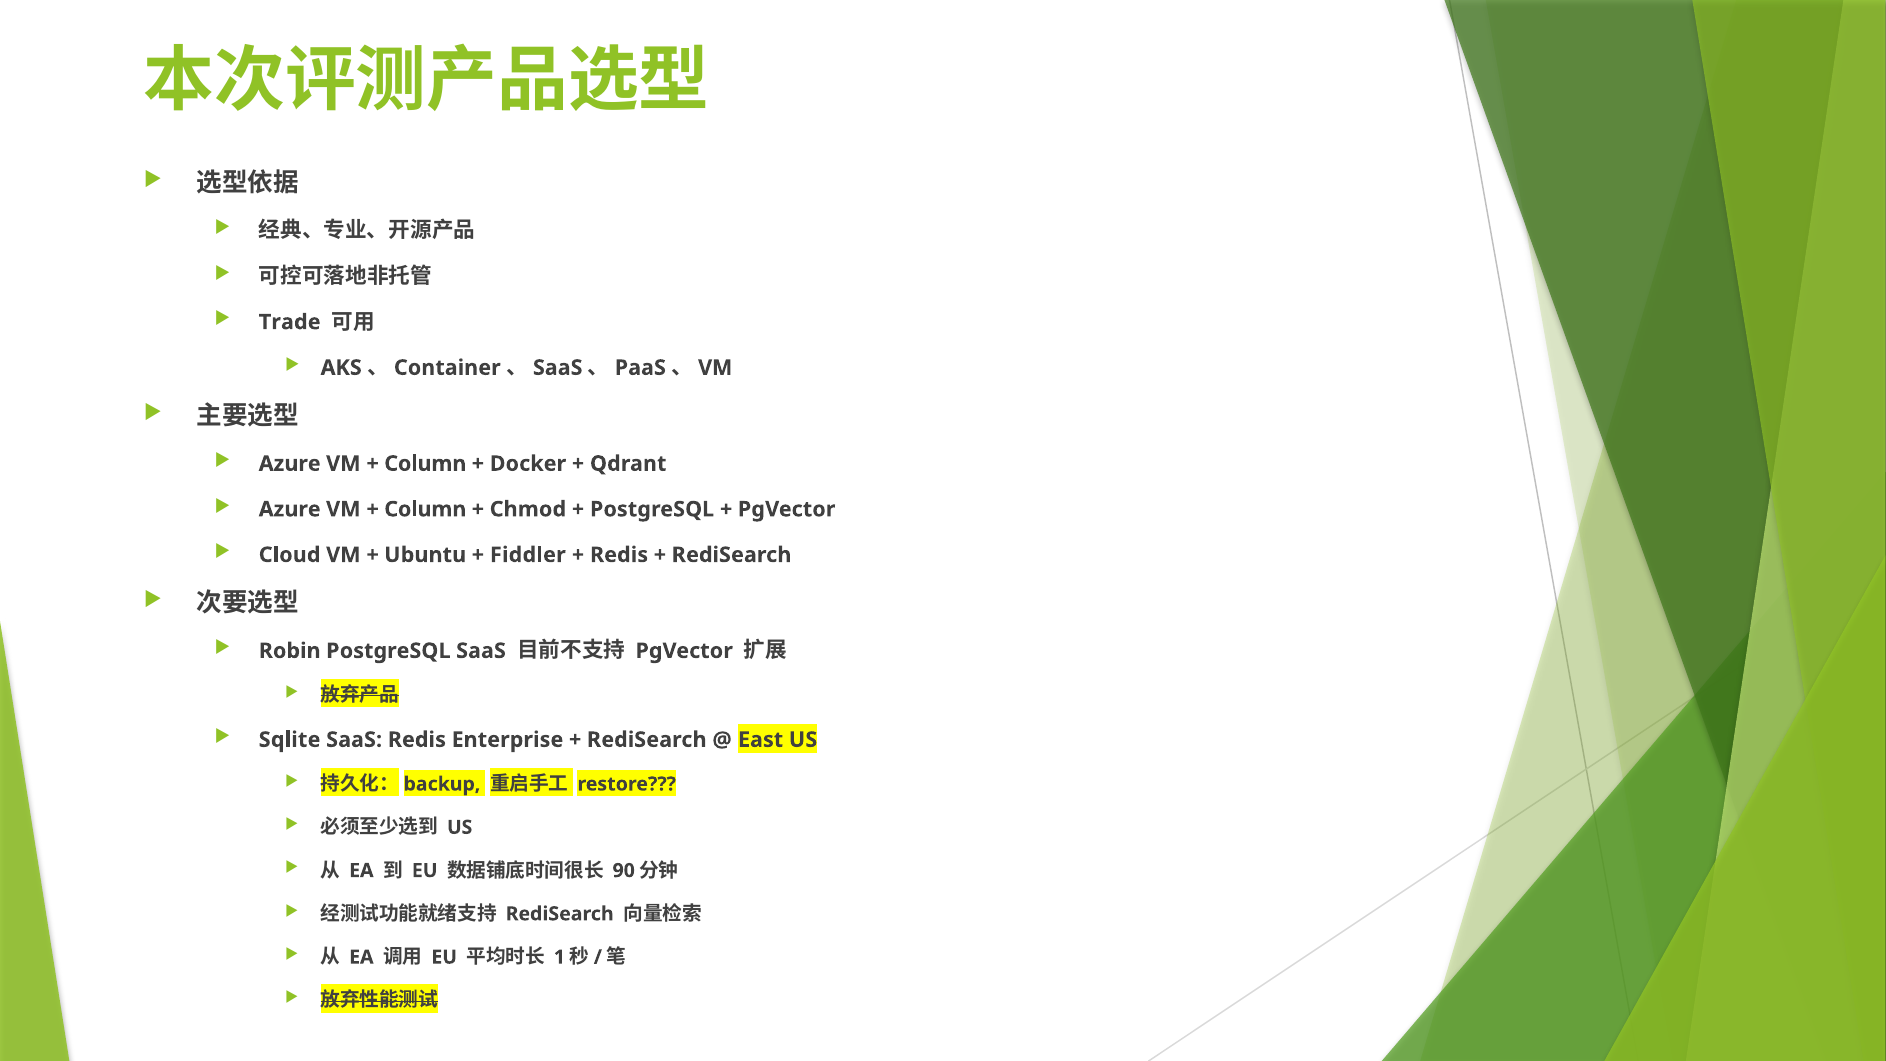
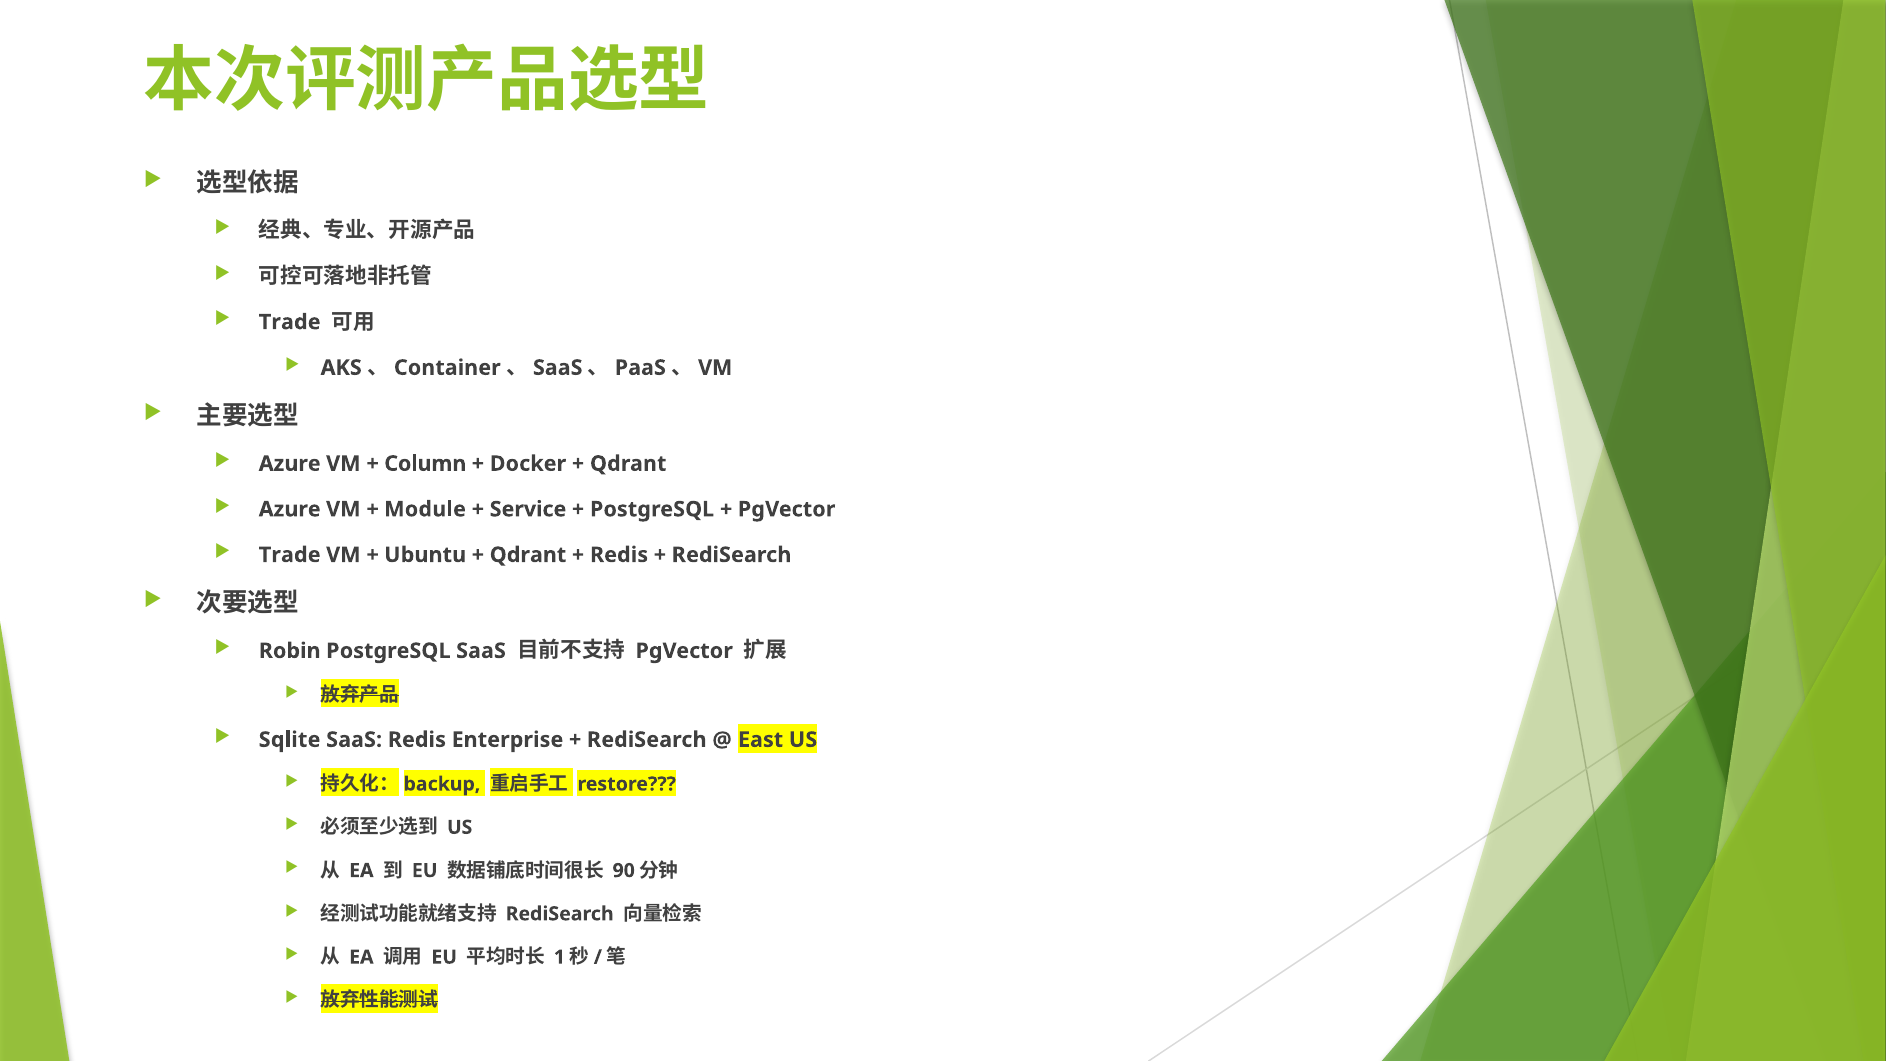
Column: Column -> Module (425, 509)
Chmod: Chmod -> Service (528, 509)
Cloud: Cloud -> Trade (290, 555)
Fiddler: Fiddler -> Qdrant (528, 555)
